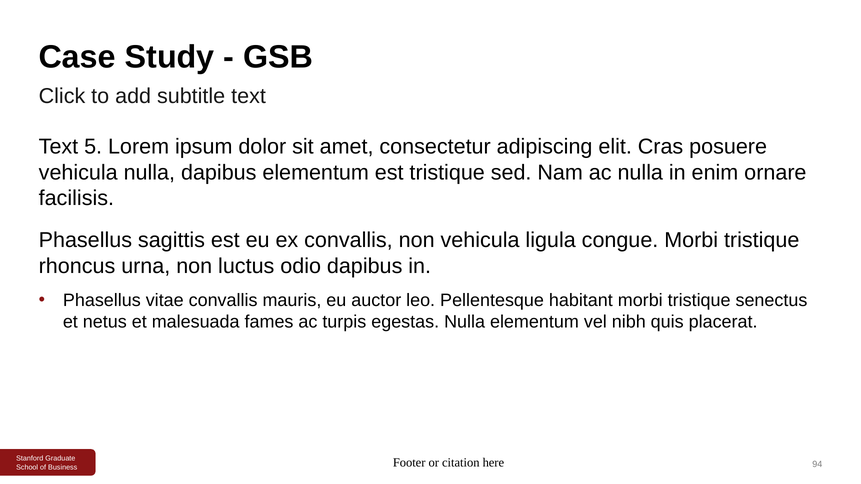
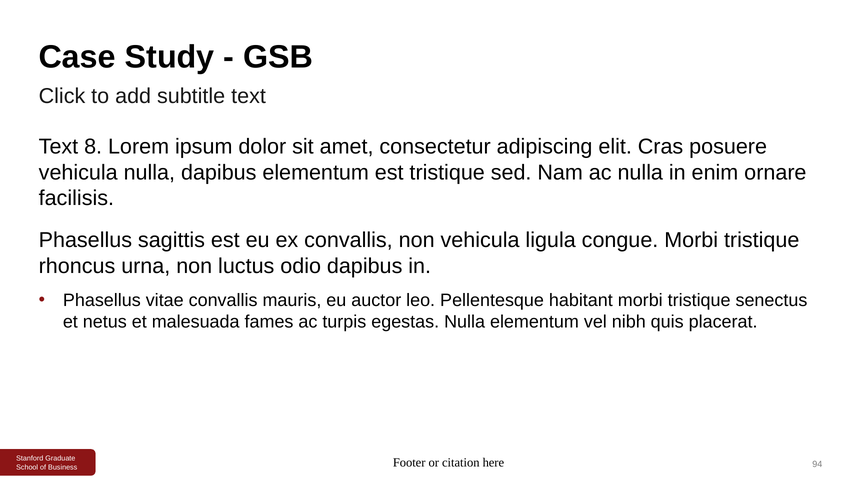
5: 5 -> 8 (93, 147)
